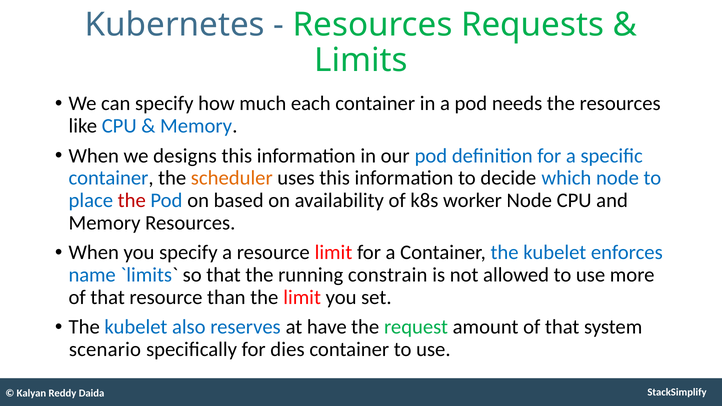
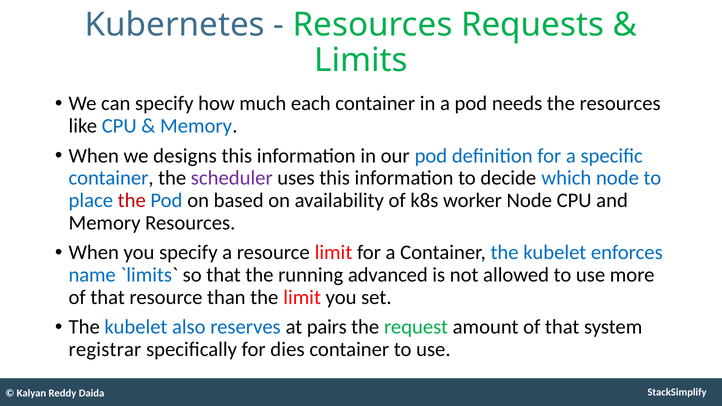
scheduler colour: orange -> purple (232, 178)
constrain: constrain -> advanced (388, 275)
have: have -> pairs (327, 327)
scenario: scenario -> registrar (105, 350)
